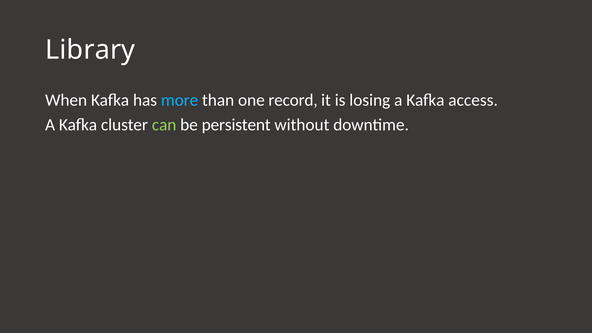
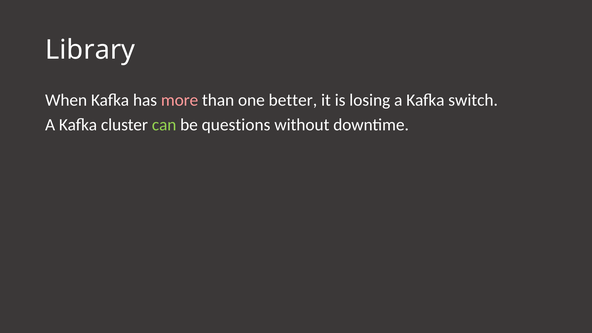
more colour: light blue -> pink (180, 100)
record: record -> better (293, 100)
access: access -> switch (473, 100)
persistent: persistent -> questions (236, 125)
